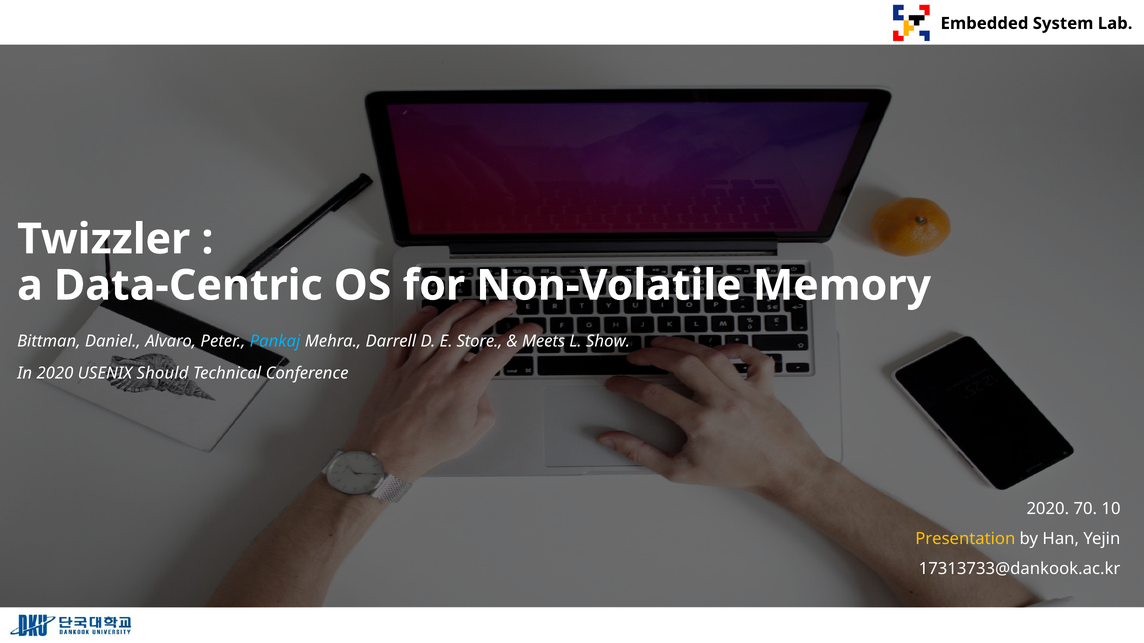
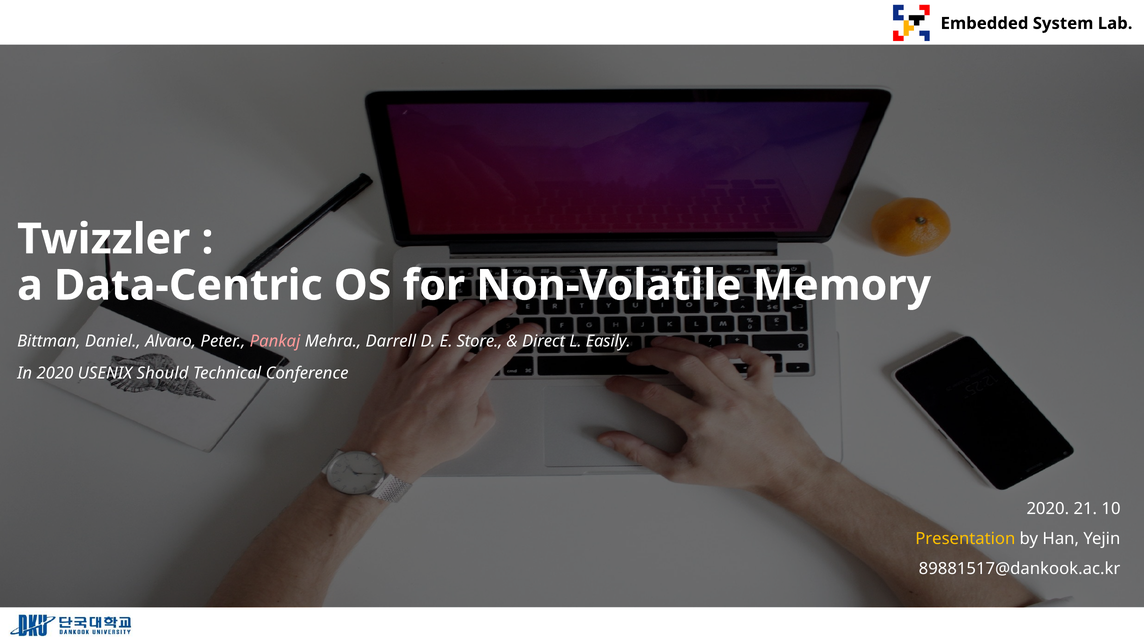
Pankaj colour: light blue -> pink (275, 341)
Meets: Meets -> Direct (544, 341)
Show: Show -> Easily (608, 341)
70: 70 -> 21 (1085, 509)
17313733@dankook.ac.kr: 17313733@dankook.ac.kr -> 89881517@dankook.ac.kr (1020, 569)
